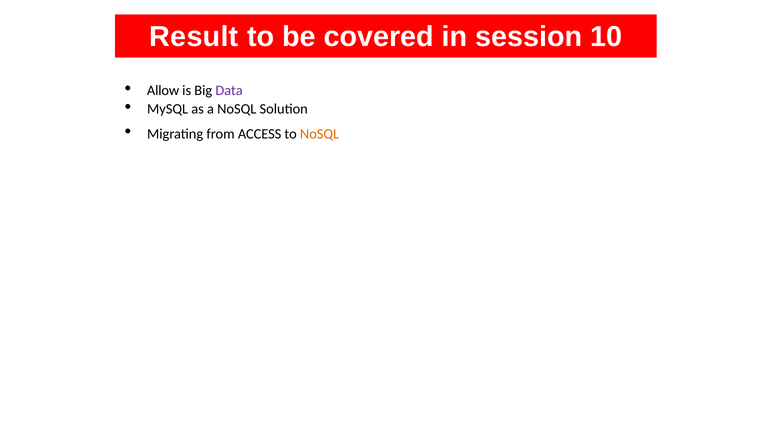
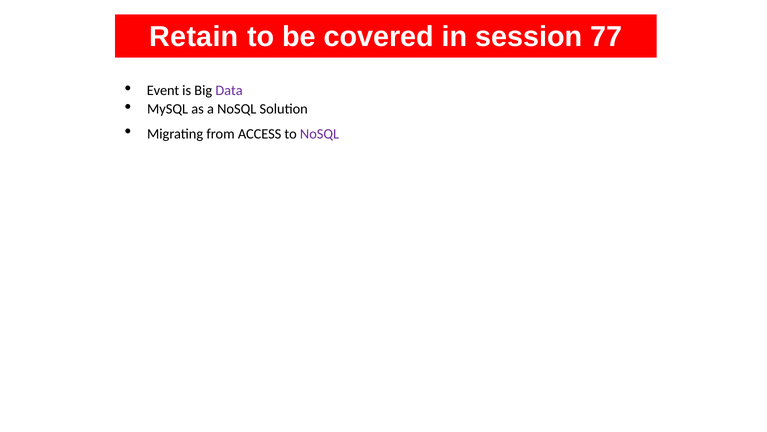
Result: Result -> Retain (194, 36)
10: 10 -> 77 (606, 36)
Allow: Allow -> Event (163, 91)
NoSQL colour: orange -> purple (320, 134)
